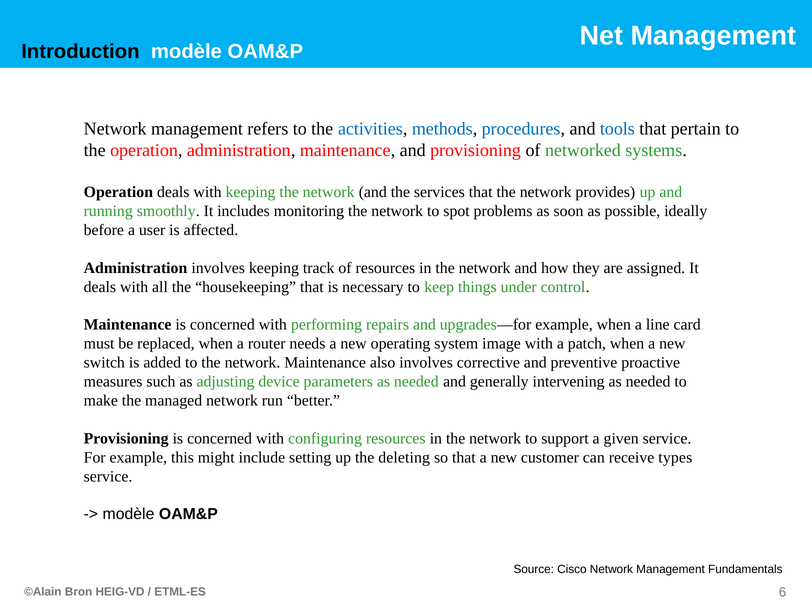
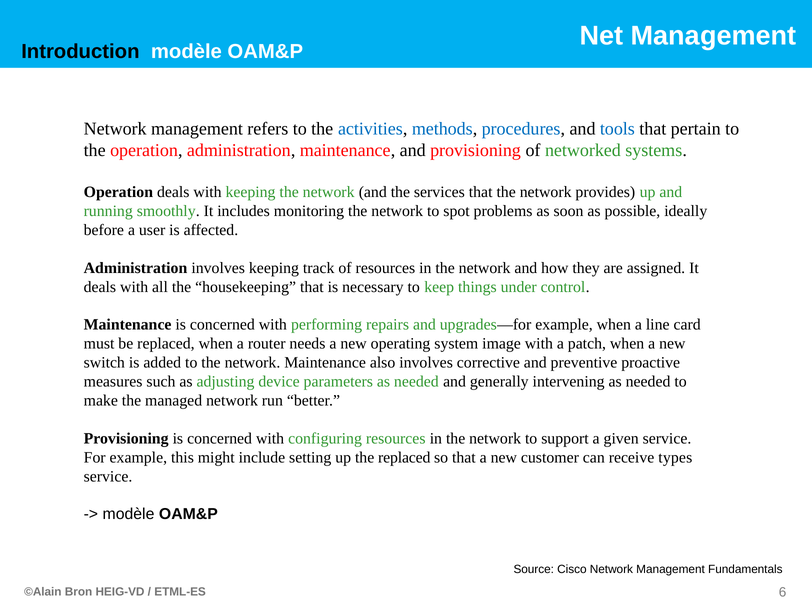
the deleting: deleting -> replaced (404, 457)
